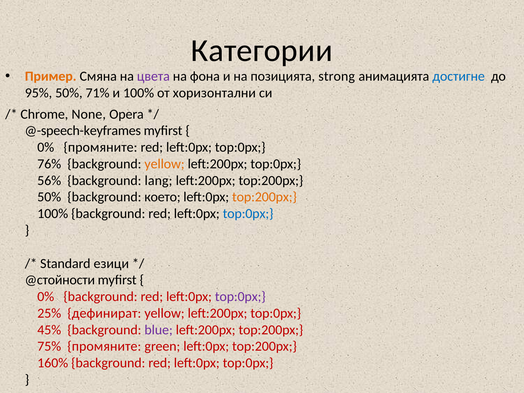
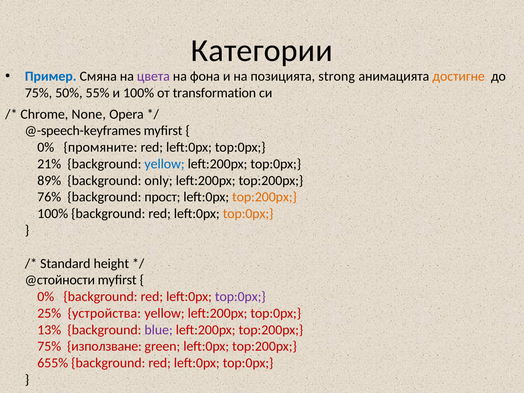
Пример colour: orange -> blue (51, 76)
достигне colour: blue -> orange (459, 76)
95%: 95% -> 75% (39, 93)
71%: 71% -> 55% (98, 93)
хоризонтални: хоризонтални -> transformation (214, 93)
76%: 76% -> 21% (49, 164)
yellow colour: orange -> blue (165, 164)
56%: 56% -> 89% (49, 181)
lang: lang -> only (159, 181)
50%: 50% -> 76% (49, 197)
което: което -> прост (162, 197)
top:0px colour: blue -> orange (248, 214)
езици: езици -> height (111, 263)
дефинират: дефинират -> устройства (104, 313)
45%: 45% -> 13% (49, 330)
75% промяните: промяните -> използване (104, 346)
160%: 160% -> 655% (53, 363)
